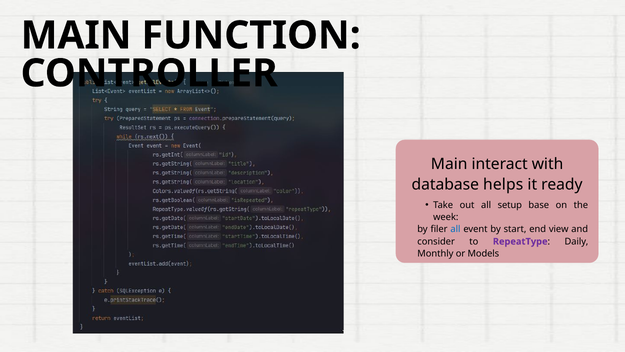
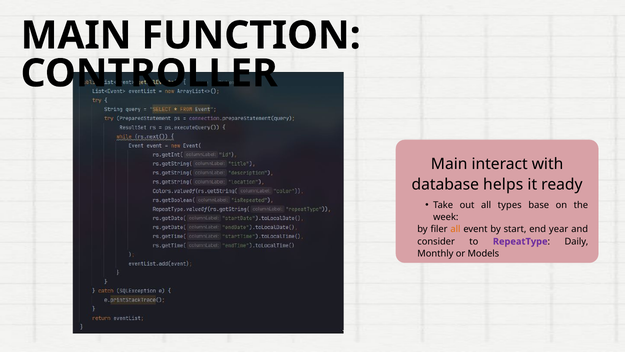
setup: setup -> types (510, 205)
all colour: blue -> orange (455, 229)
view: view -> year (559, 229)
